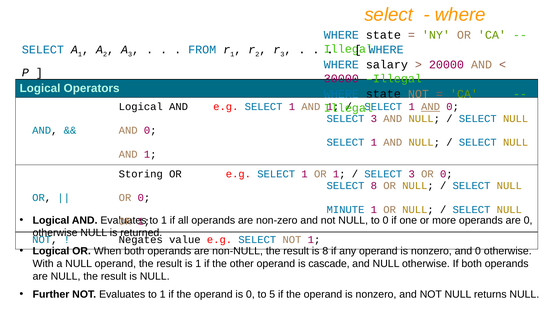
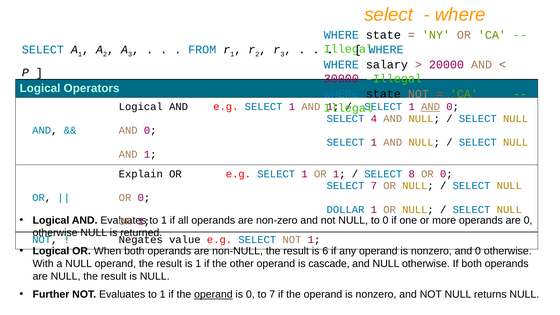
3: 3 -> 4 (374, 119)
Storing: Storing -> Explain (141, 174)
3: 3 -> 8 (412, 174)
SELECT 8: 8 -> 7 (374, 186)
MINUTE: MINUTE -> DOLLAR (346, 210)
is 8: 8 -> 6 (325, 251)
operand underline: none -> present (213, 294)
to 5: 5 -> 7 (272, 294)
